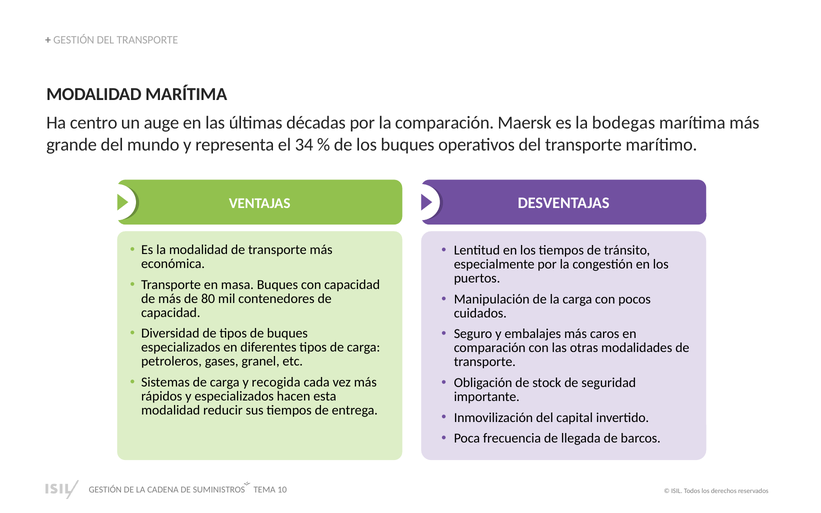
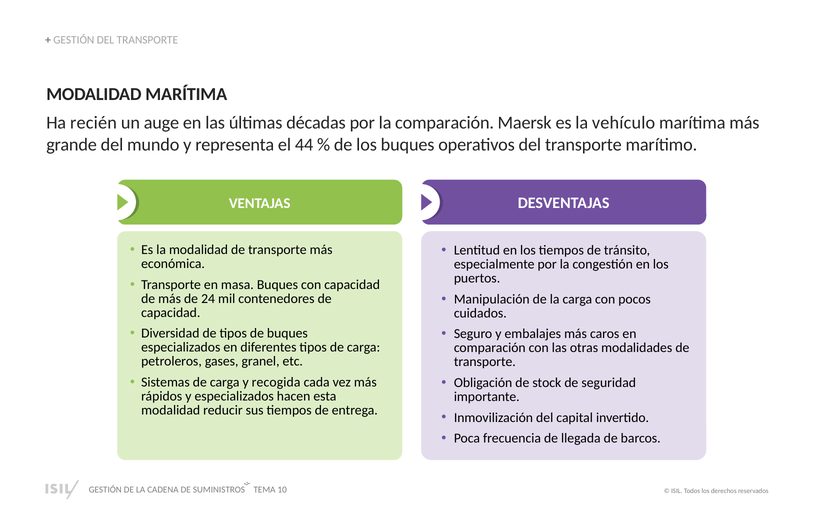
centro: centro -> recién (93, 123)
bodegas: bodegas -> vehículo (624, 123)
34: 34 -> 44 (304, 145)
80: 80 -> 24 (208, 299)
